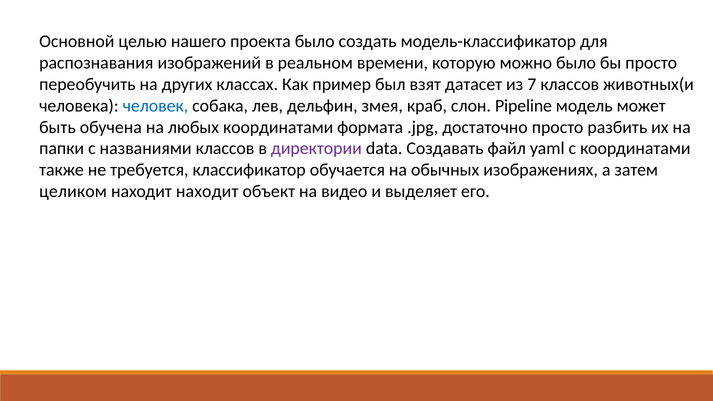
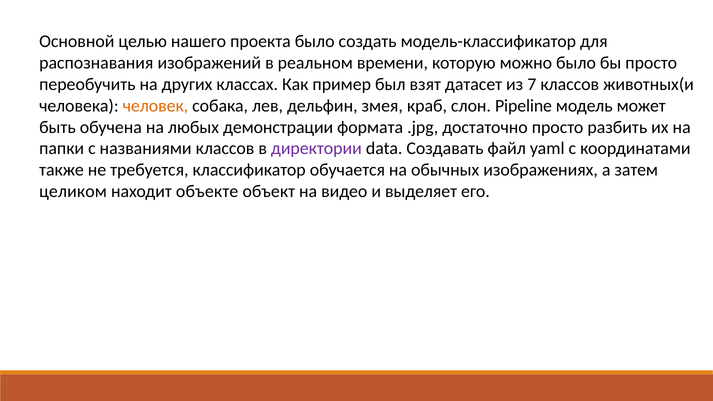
человек colour: blue -> orange (155, 106)
любых координатами: координатами -> демонстрации (278, 127)
находит находит: находит -> объекте (207, 191)
